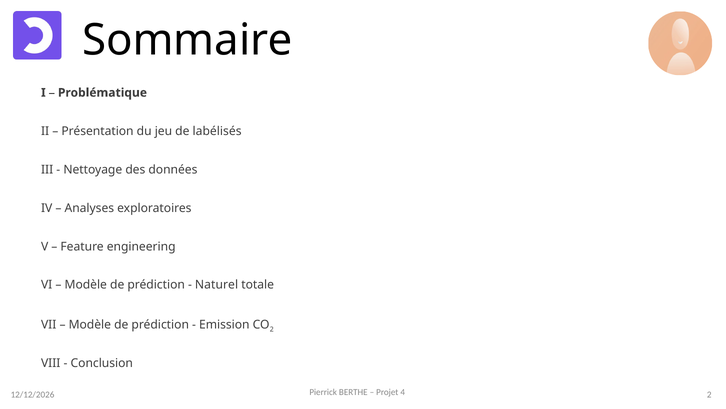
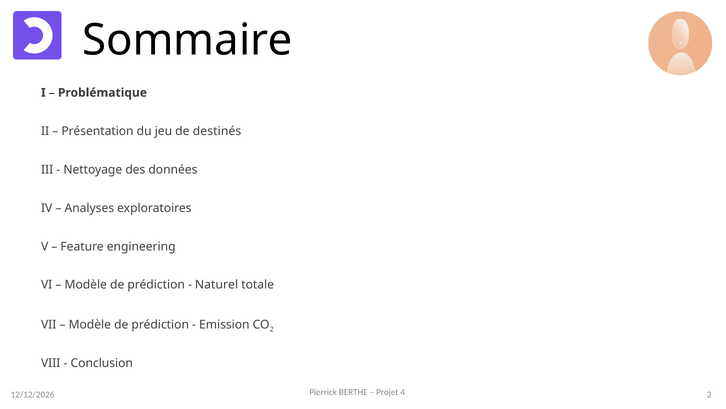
labélisés: labélisés -> destinés (217, 131)
